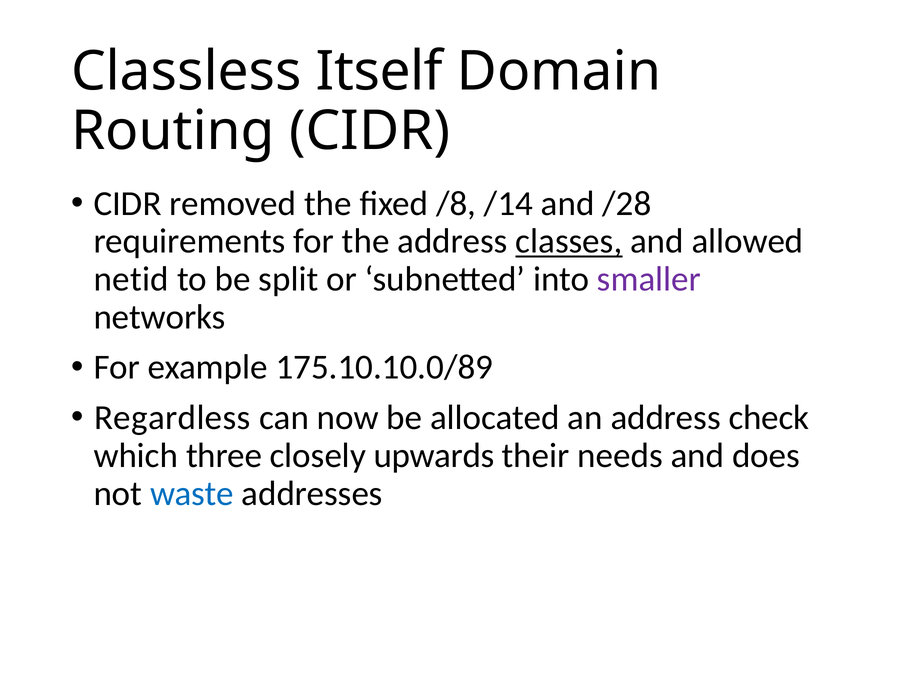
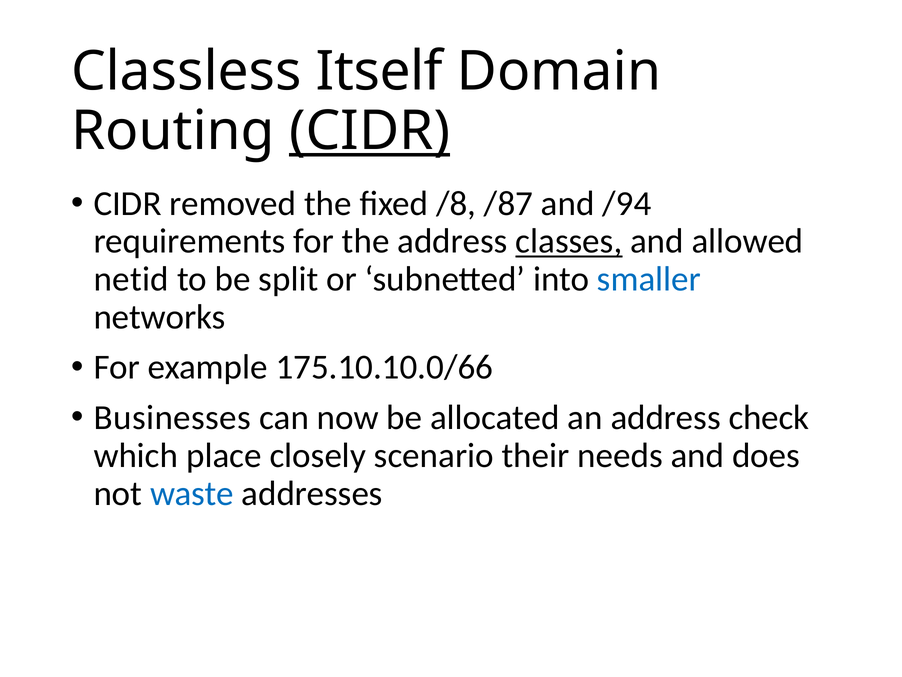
CIDR underline: none -> present (370, 131)
/14: /14 -> /87 (508, 203)
/28: /28 -> /94 (627, 203)
smaller colour: purple -> blue (649, 279)
175.10.10.0/89: 175.10.10.0/89 -> 175.10.10.0/66 (384, 367)
Regardless: Regardless -> Businesses (172, 417)
three: three -> place (224, 455)
upwards: upwards -> scenario (434, 455)
